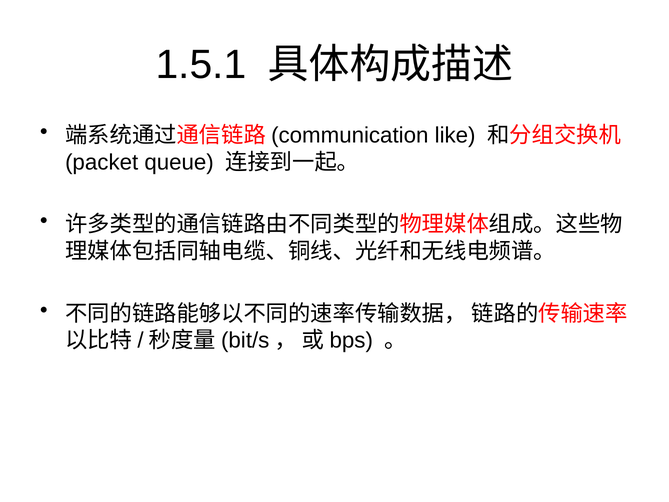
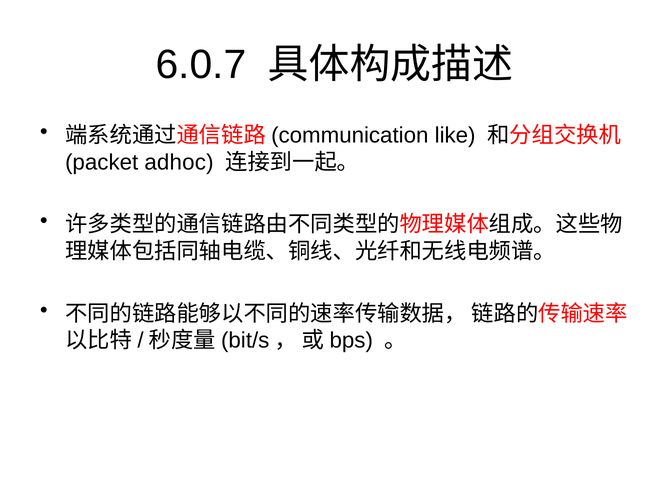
1.5.1: 1.5.1 -> 6.0.7 (201, 65)
queue: queue -> adhoc (179, 162)
